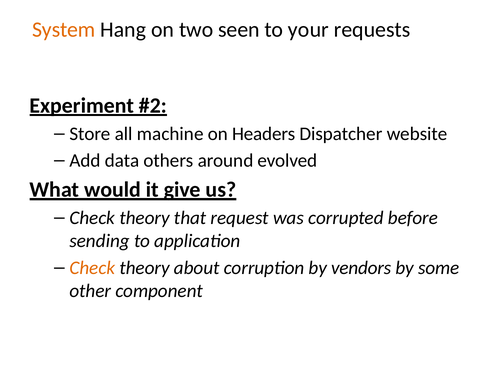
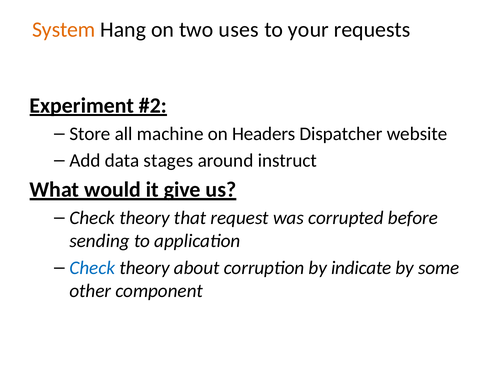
seen: seen -> uses (239, 29)
others: others -> stages (168, 161)
evolved: evolved -> instruct (287, 161)
Check colour: orange -> blue (92, 268)
vendors: vendors -> indicate (361, 268)
